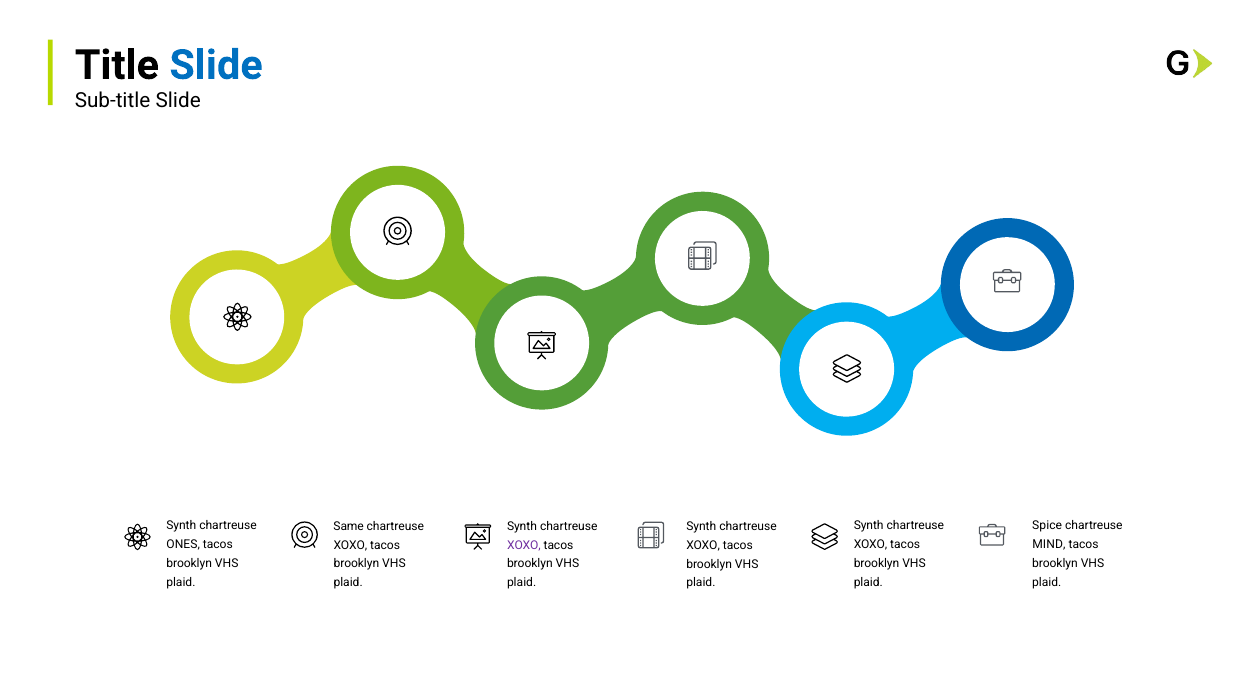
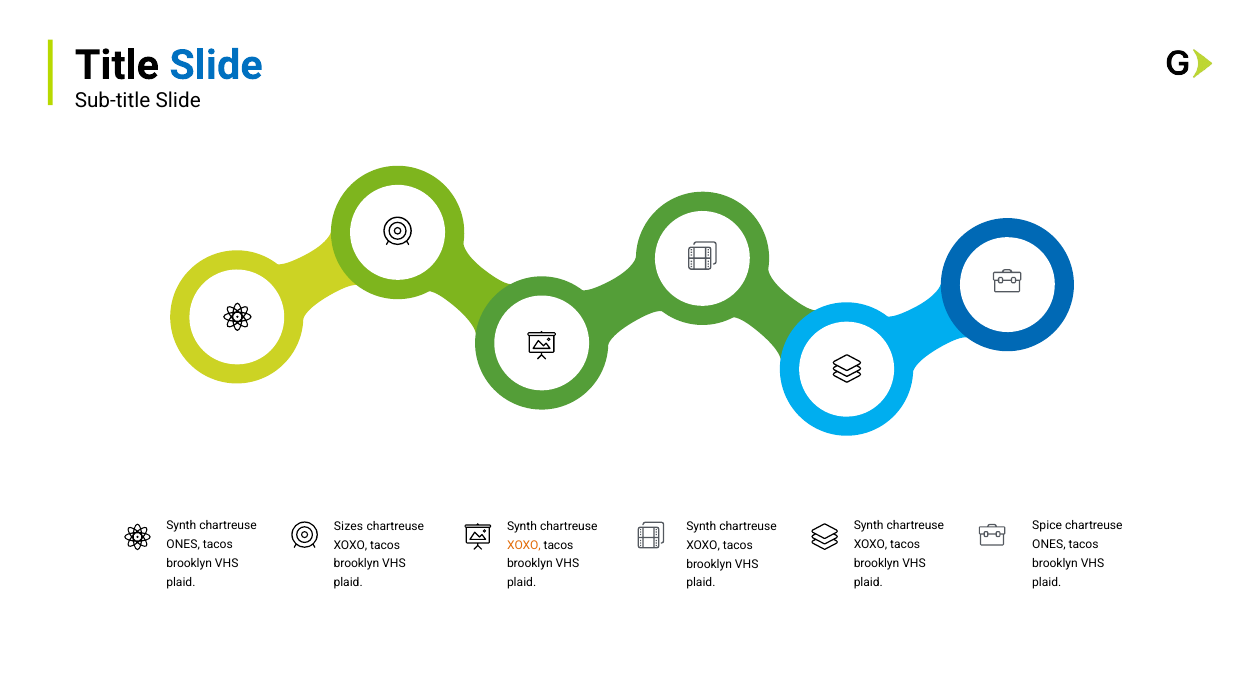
Same: Same -> Sizes (349, 526)
MIND: MIND -> ONES (1049, 545)
XOXO colour: purple -> orange (524, 545)
